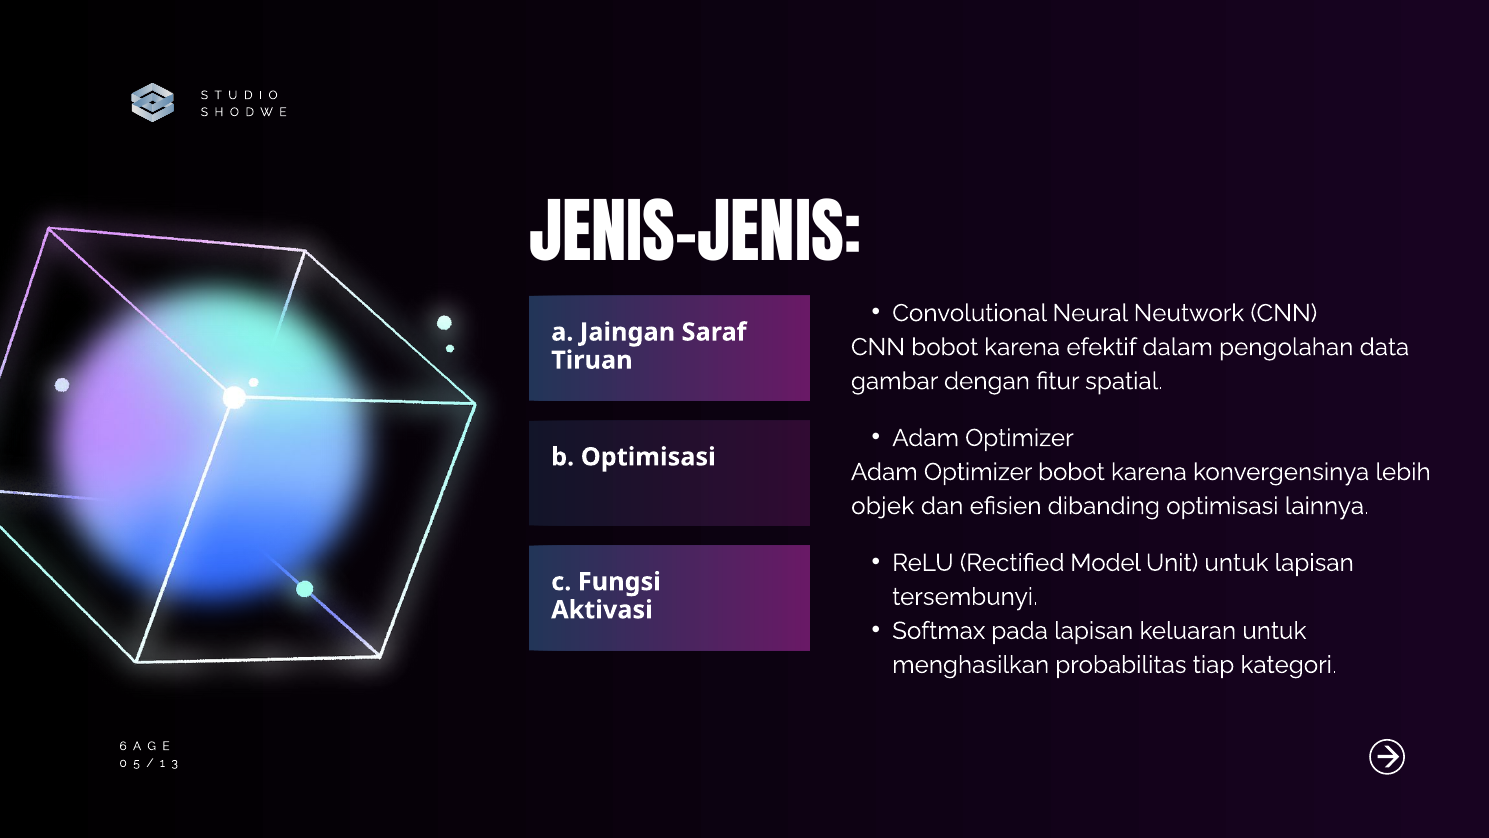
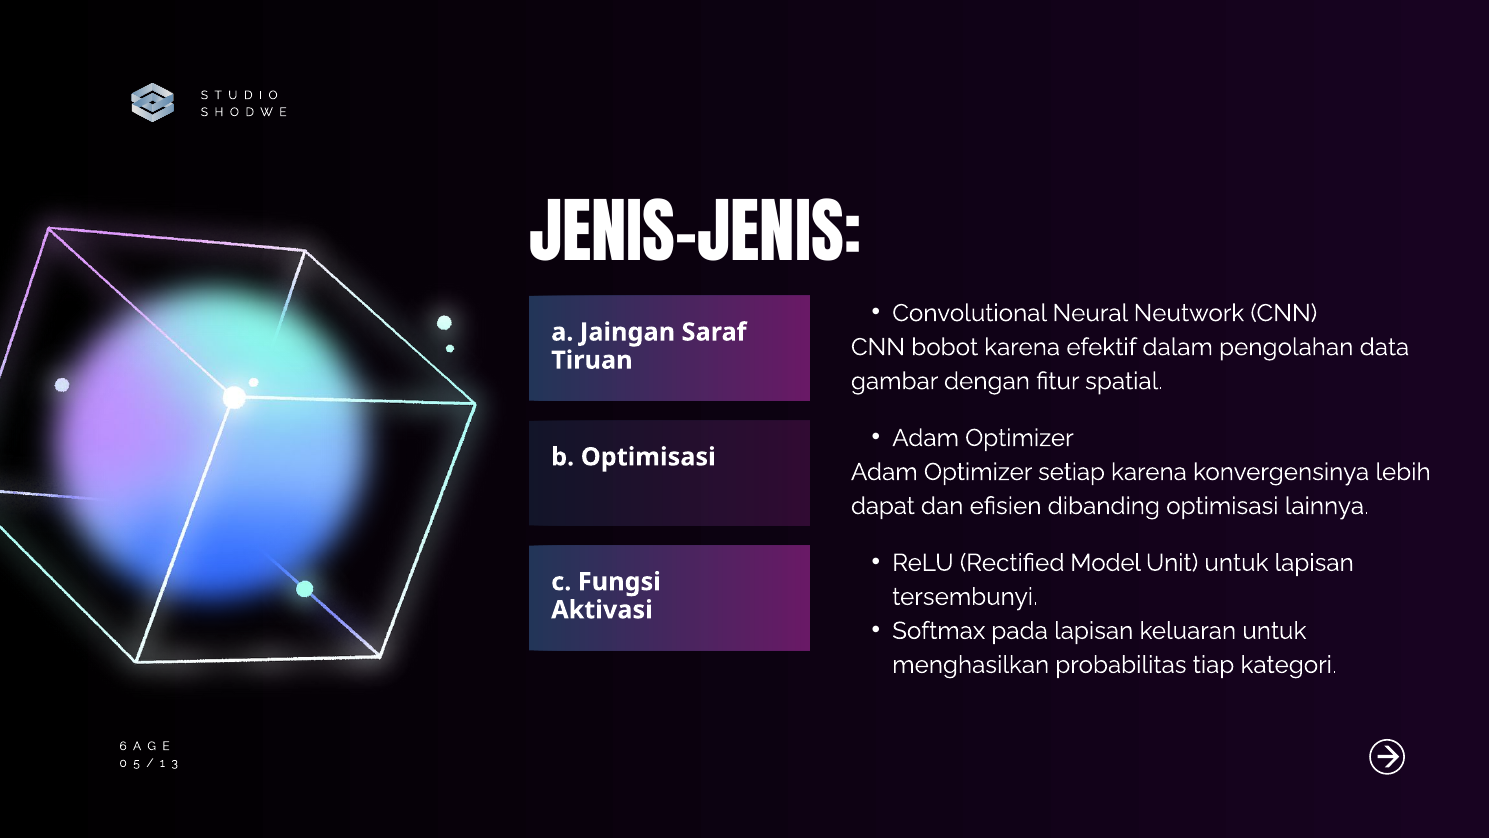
Optimizer bobot: bobot -> setiap (1072, 472)
objek: objek -> dapat (883, 506)
